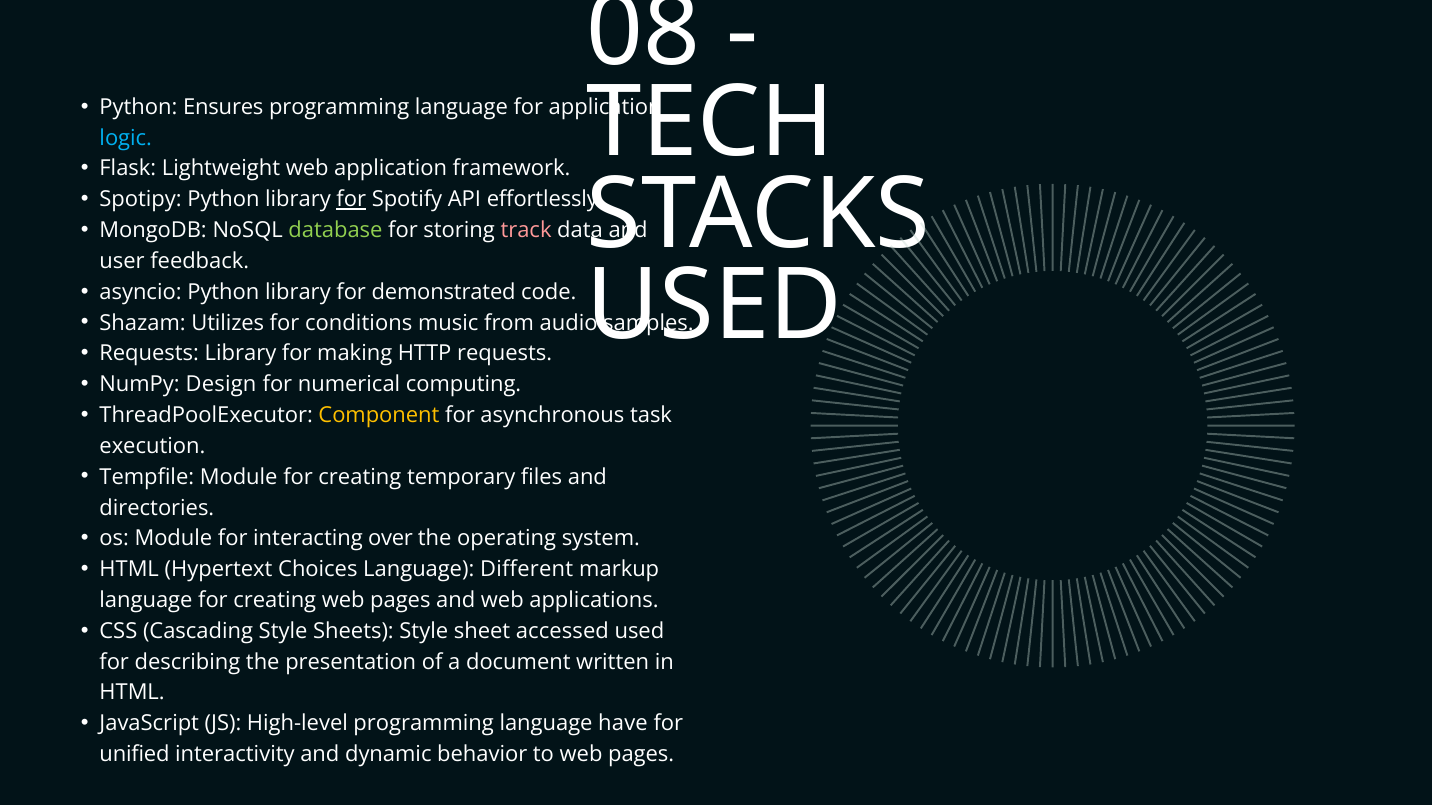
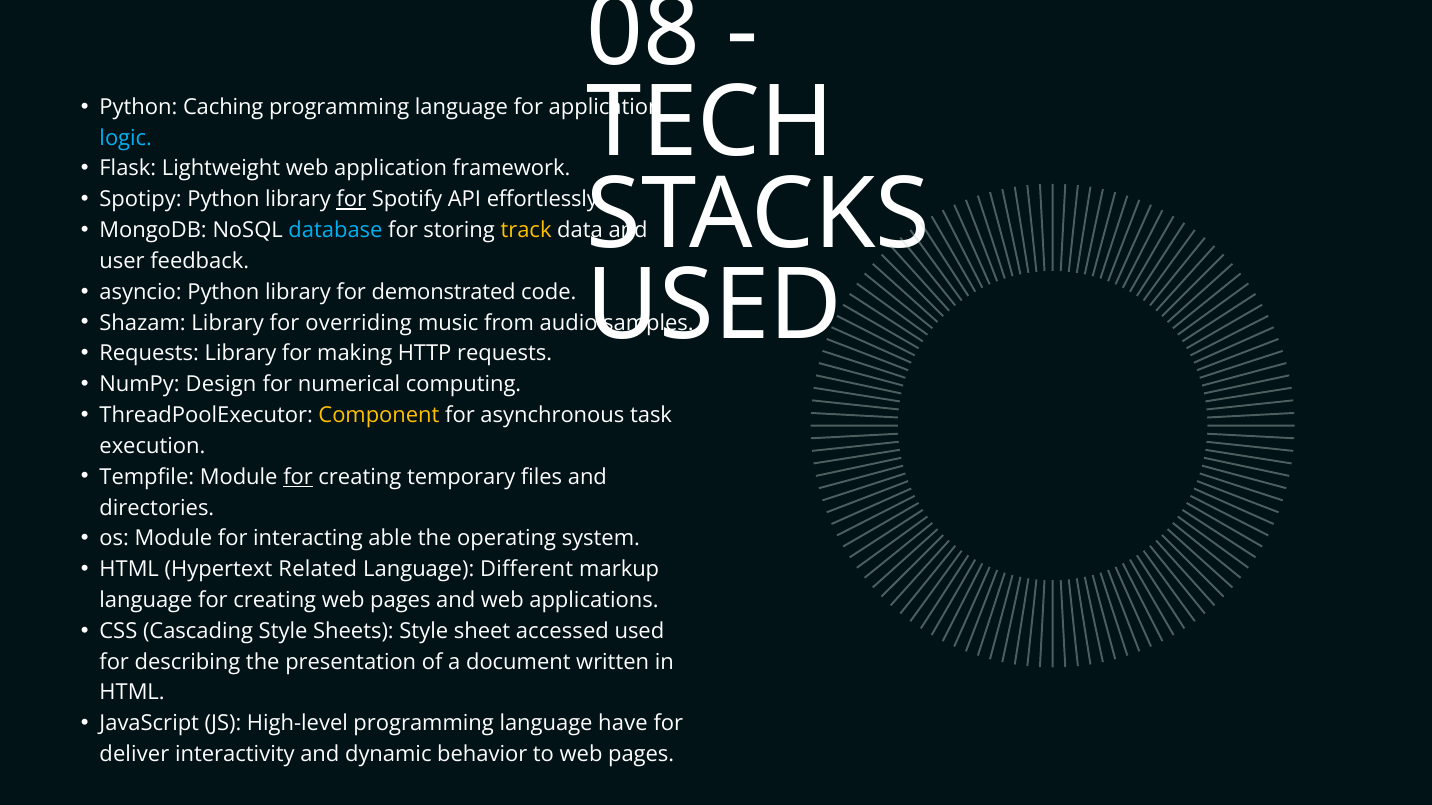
Ensures: Ensures -> Caching (223, 107)
database colour: light green -> light blue (336, 231)
track colour: pink -> yellow (526, 231)
Shazam Utilizes: Utilizes -> Library (228, 323)
conditions: conditions -> overriding (359, 323)
for underline: none -> present (298, 477)
over: over -> able (390, 539)
Choices: Choices -> Related (318, 570)
unified: unified -> deliver (134, 755)
